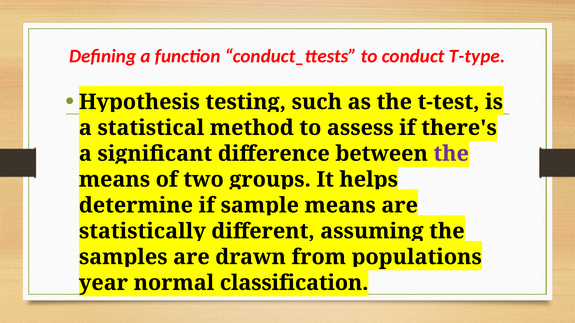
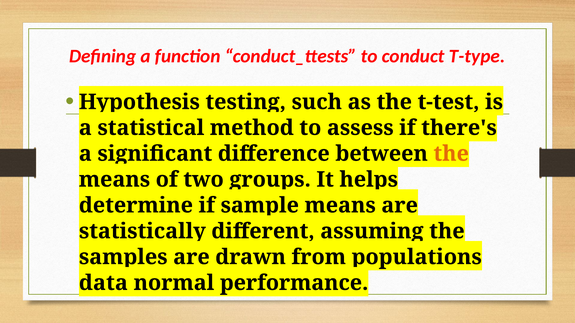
the colour: purple -> orange (451, 154)
year: year -> data (103, 283)
classification: classification -> performance (294, 283)
